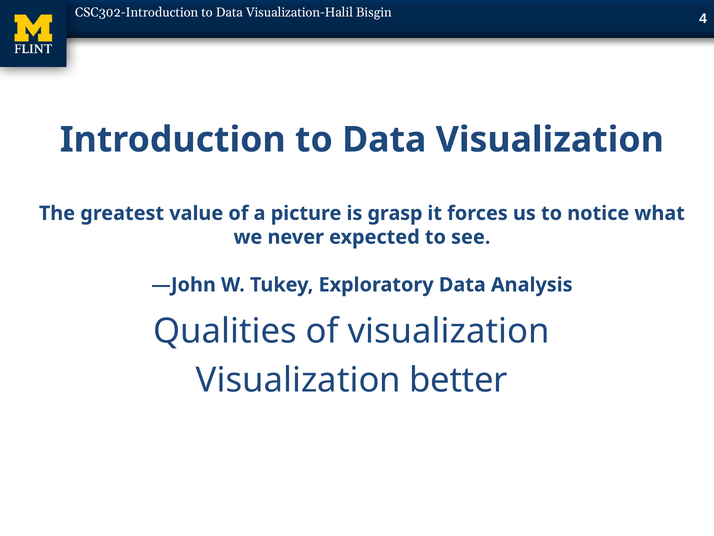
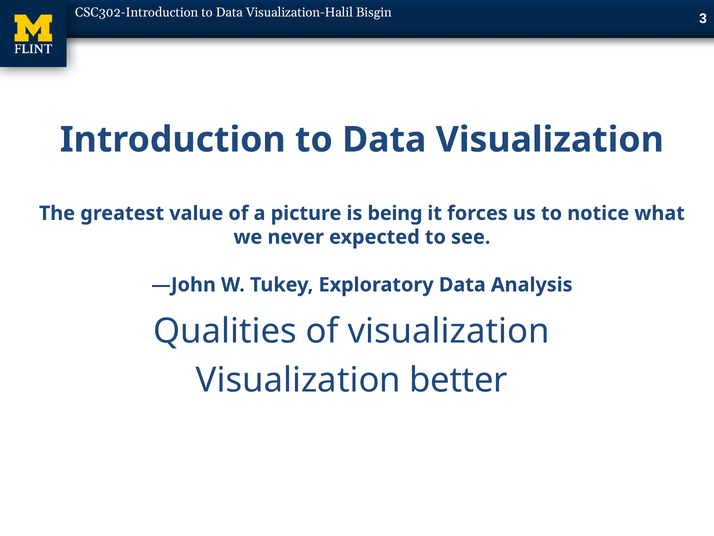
4: 4 -> 3 (703, 19)
grasp: grasp -> being (395, 213)
